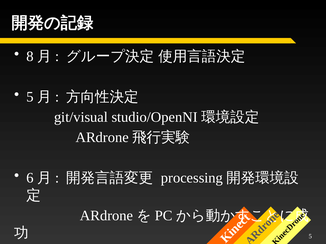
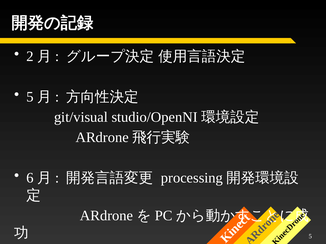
8: 8 -> 2 (30, 57)
